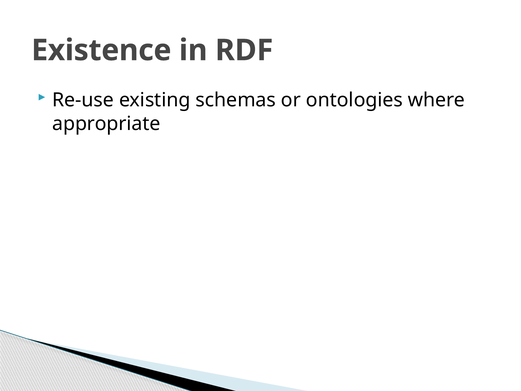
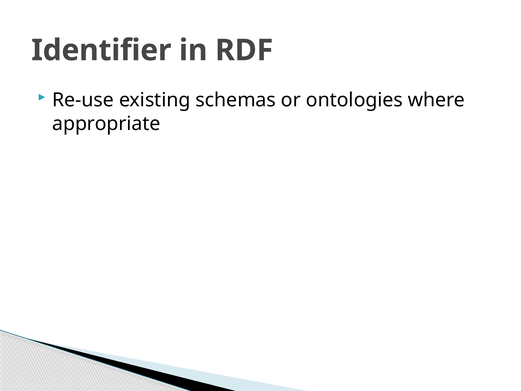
Existence: Existence -> Identifier (101, 50)
